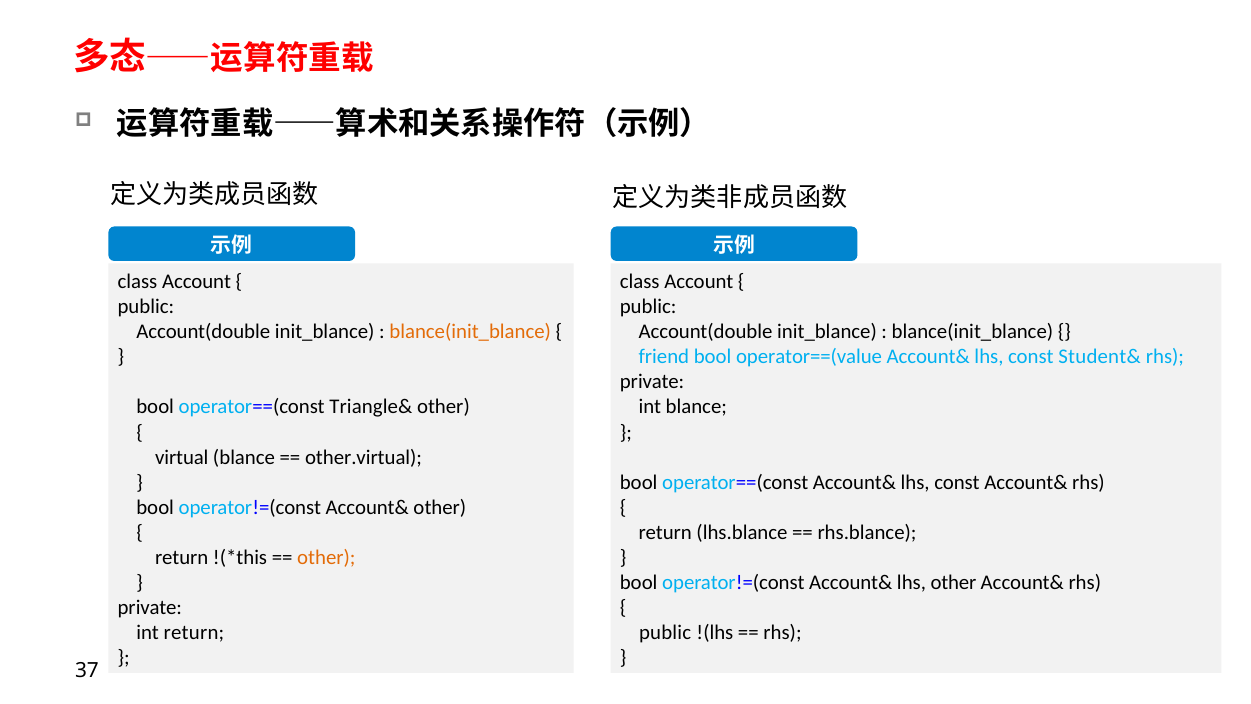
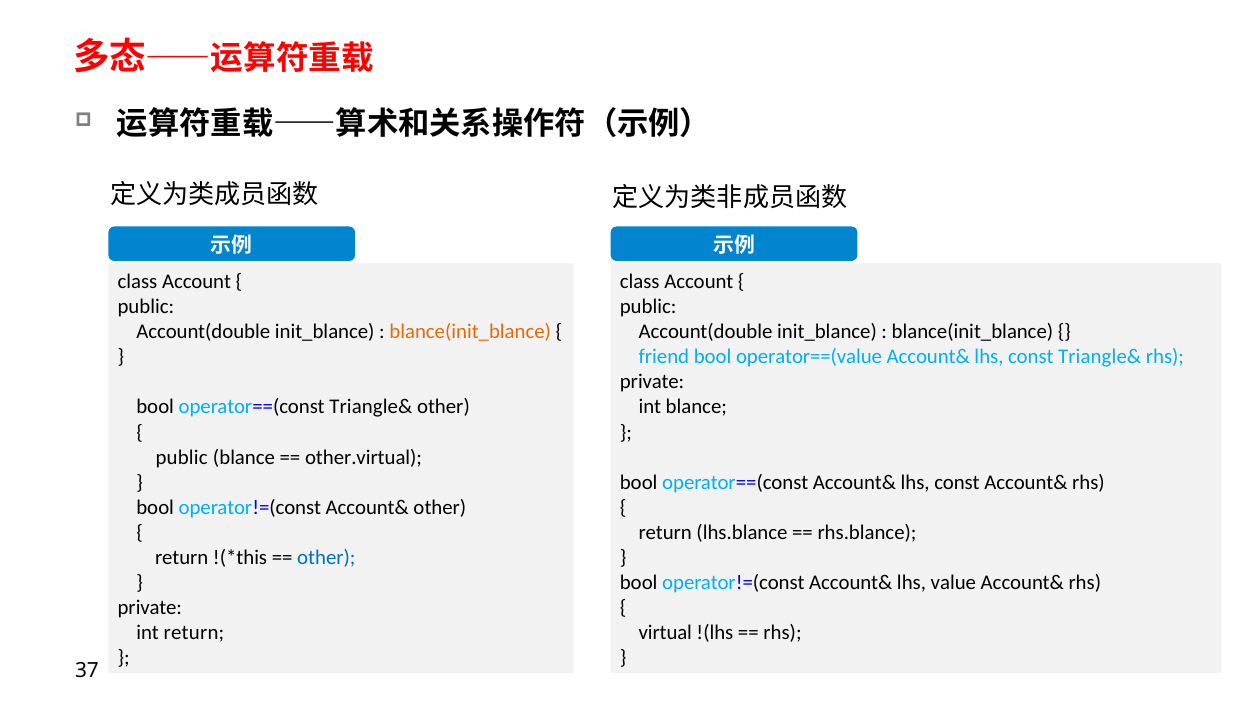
const Student&: Student& -> Triangle& (1100, 357)
virtual: virtual -> public (182, 457)
other colour: orange -> blue (326, 557)
lhs other: other -> value (953, 582)
public: public -> virtual (665, 632)
